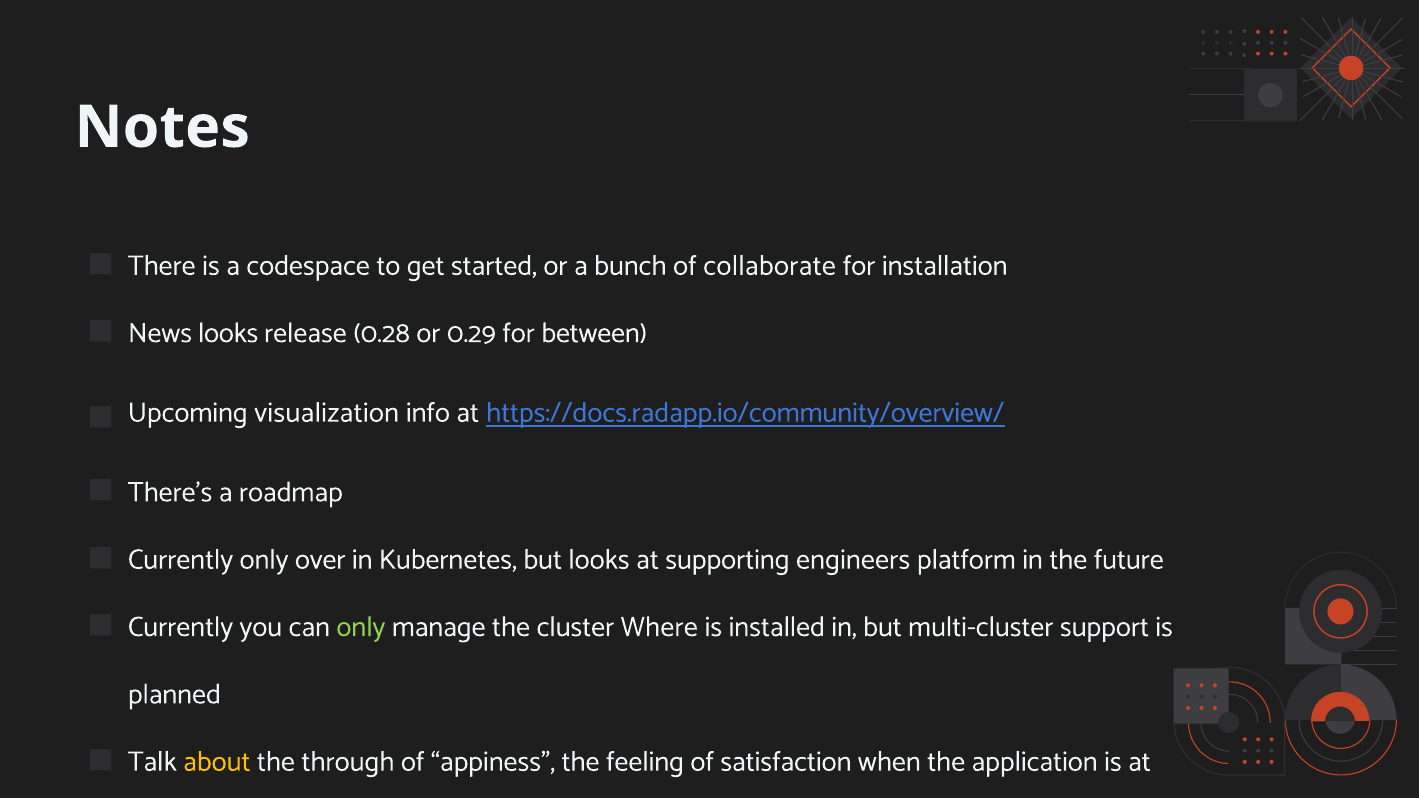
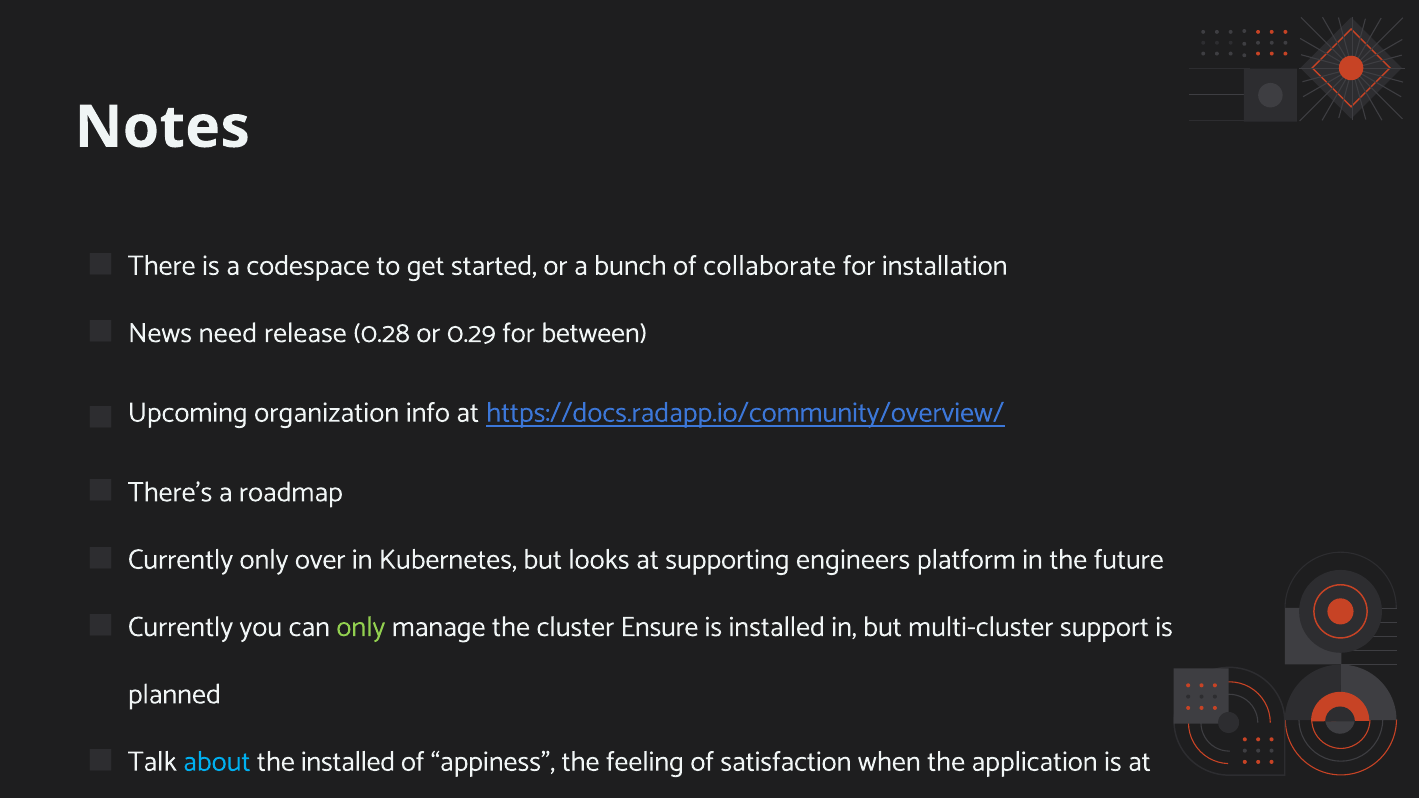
News looks: looks -> need (228, 333)
visualization: visualization -> organization (327, 413)
Where: Where -> Ensure (660, 627)
about colour: yellow -> light blue (217, 762)
the through: through -> installed (348, 762)
